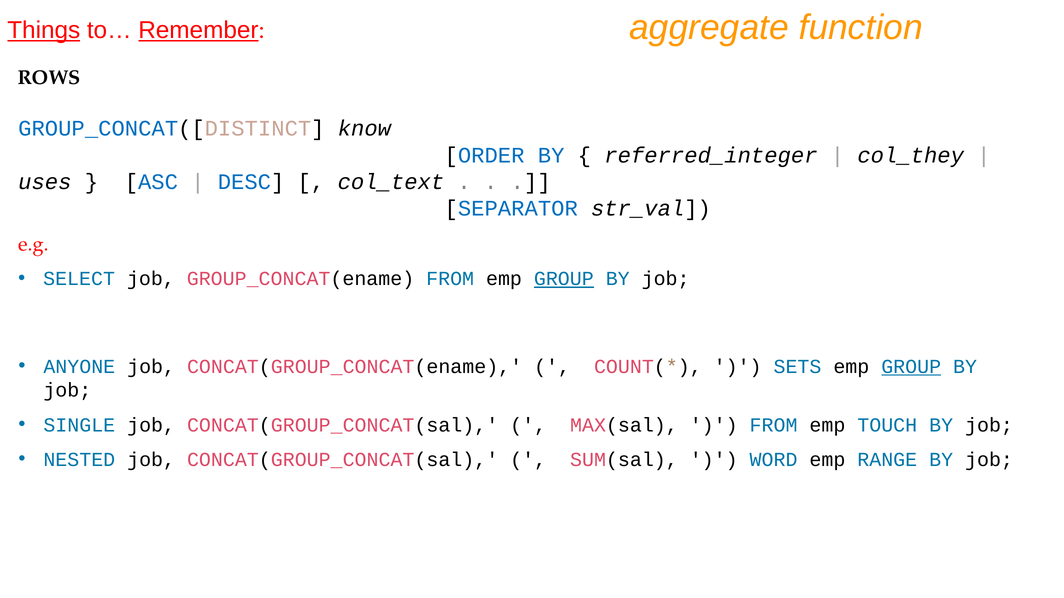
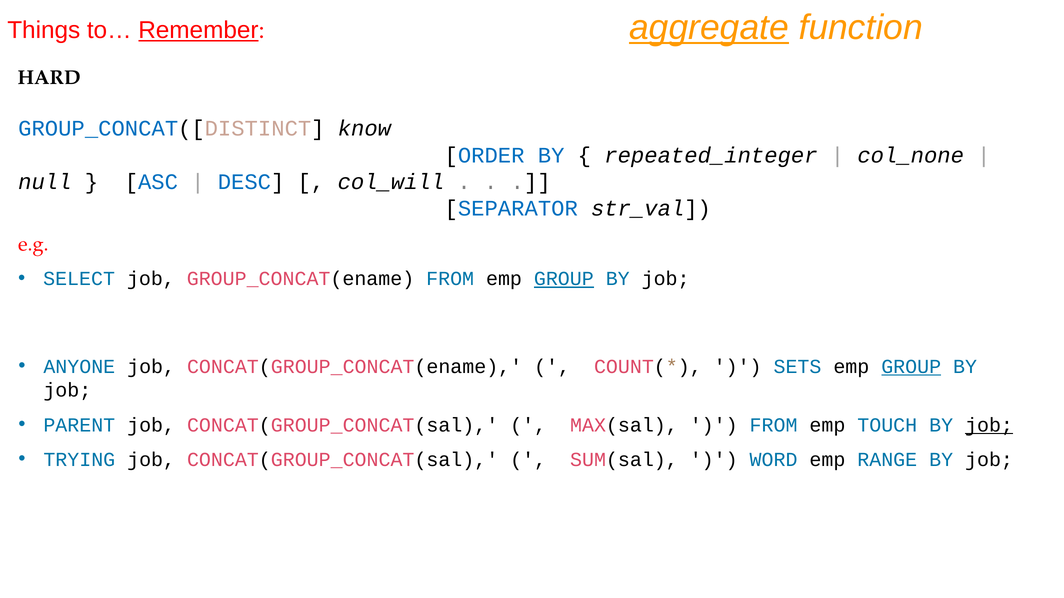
aggregate underline: none -> present (709, 28)
Things underline: present -> none (44, 30)
ROWS: ROWS -> HARD (49, 78)
referred_integer: referred_integer -> repeated_integer (711, 155)
col_they: col_they -> col_none (911, 155)
uses: uses -> null (45, 182)
col_text: col_text -> col_will (391, 182)
SINGLE: SINGLE -> PARENT (79, 425)
job underline: none -> present (989, 425)
NESTED: NESTED -> TRYING (79, 460)
